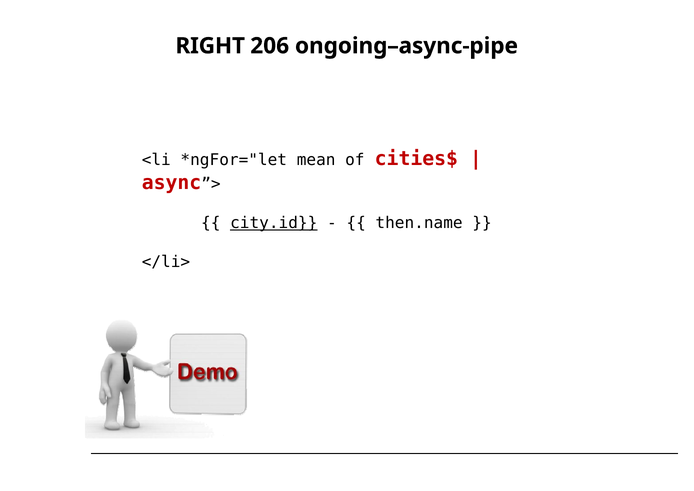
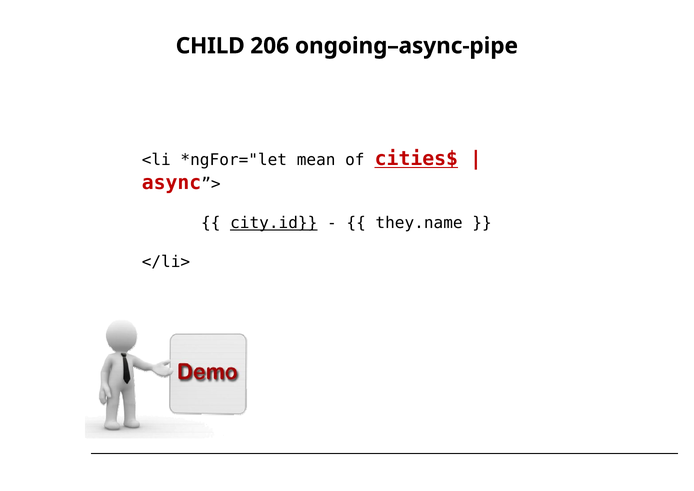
RIGHT: RIGHT -> CHILD (210, 46)
cities$ underline: none -> present (416, 159)
then.name: then.name -> they.name (419, 223)
